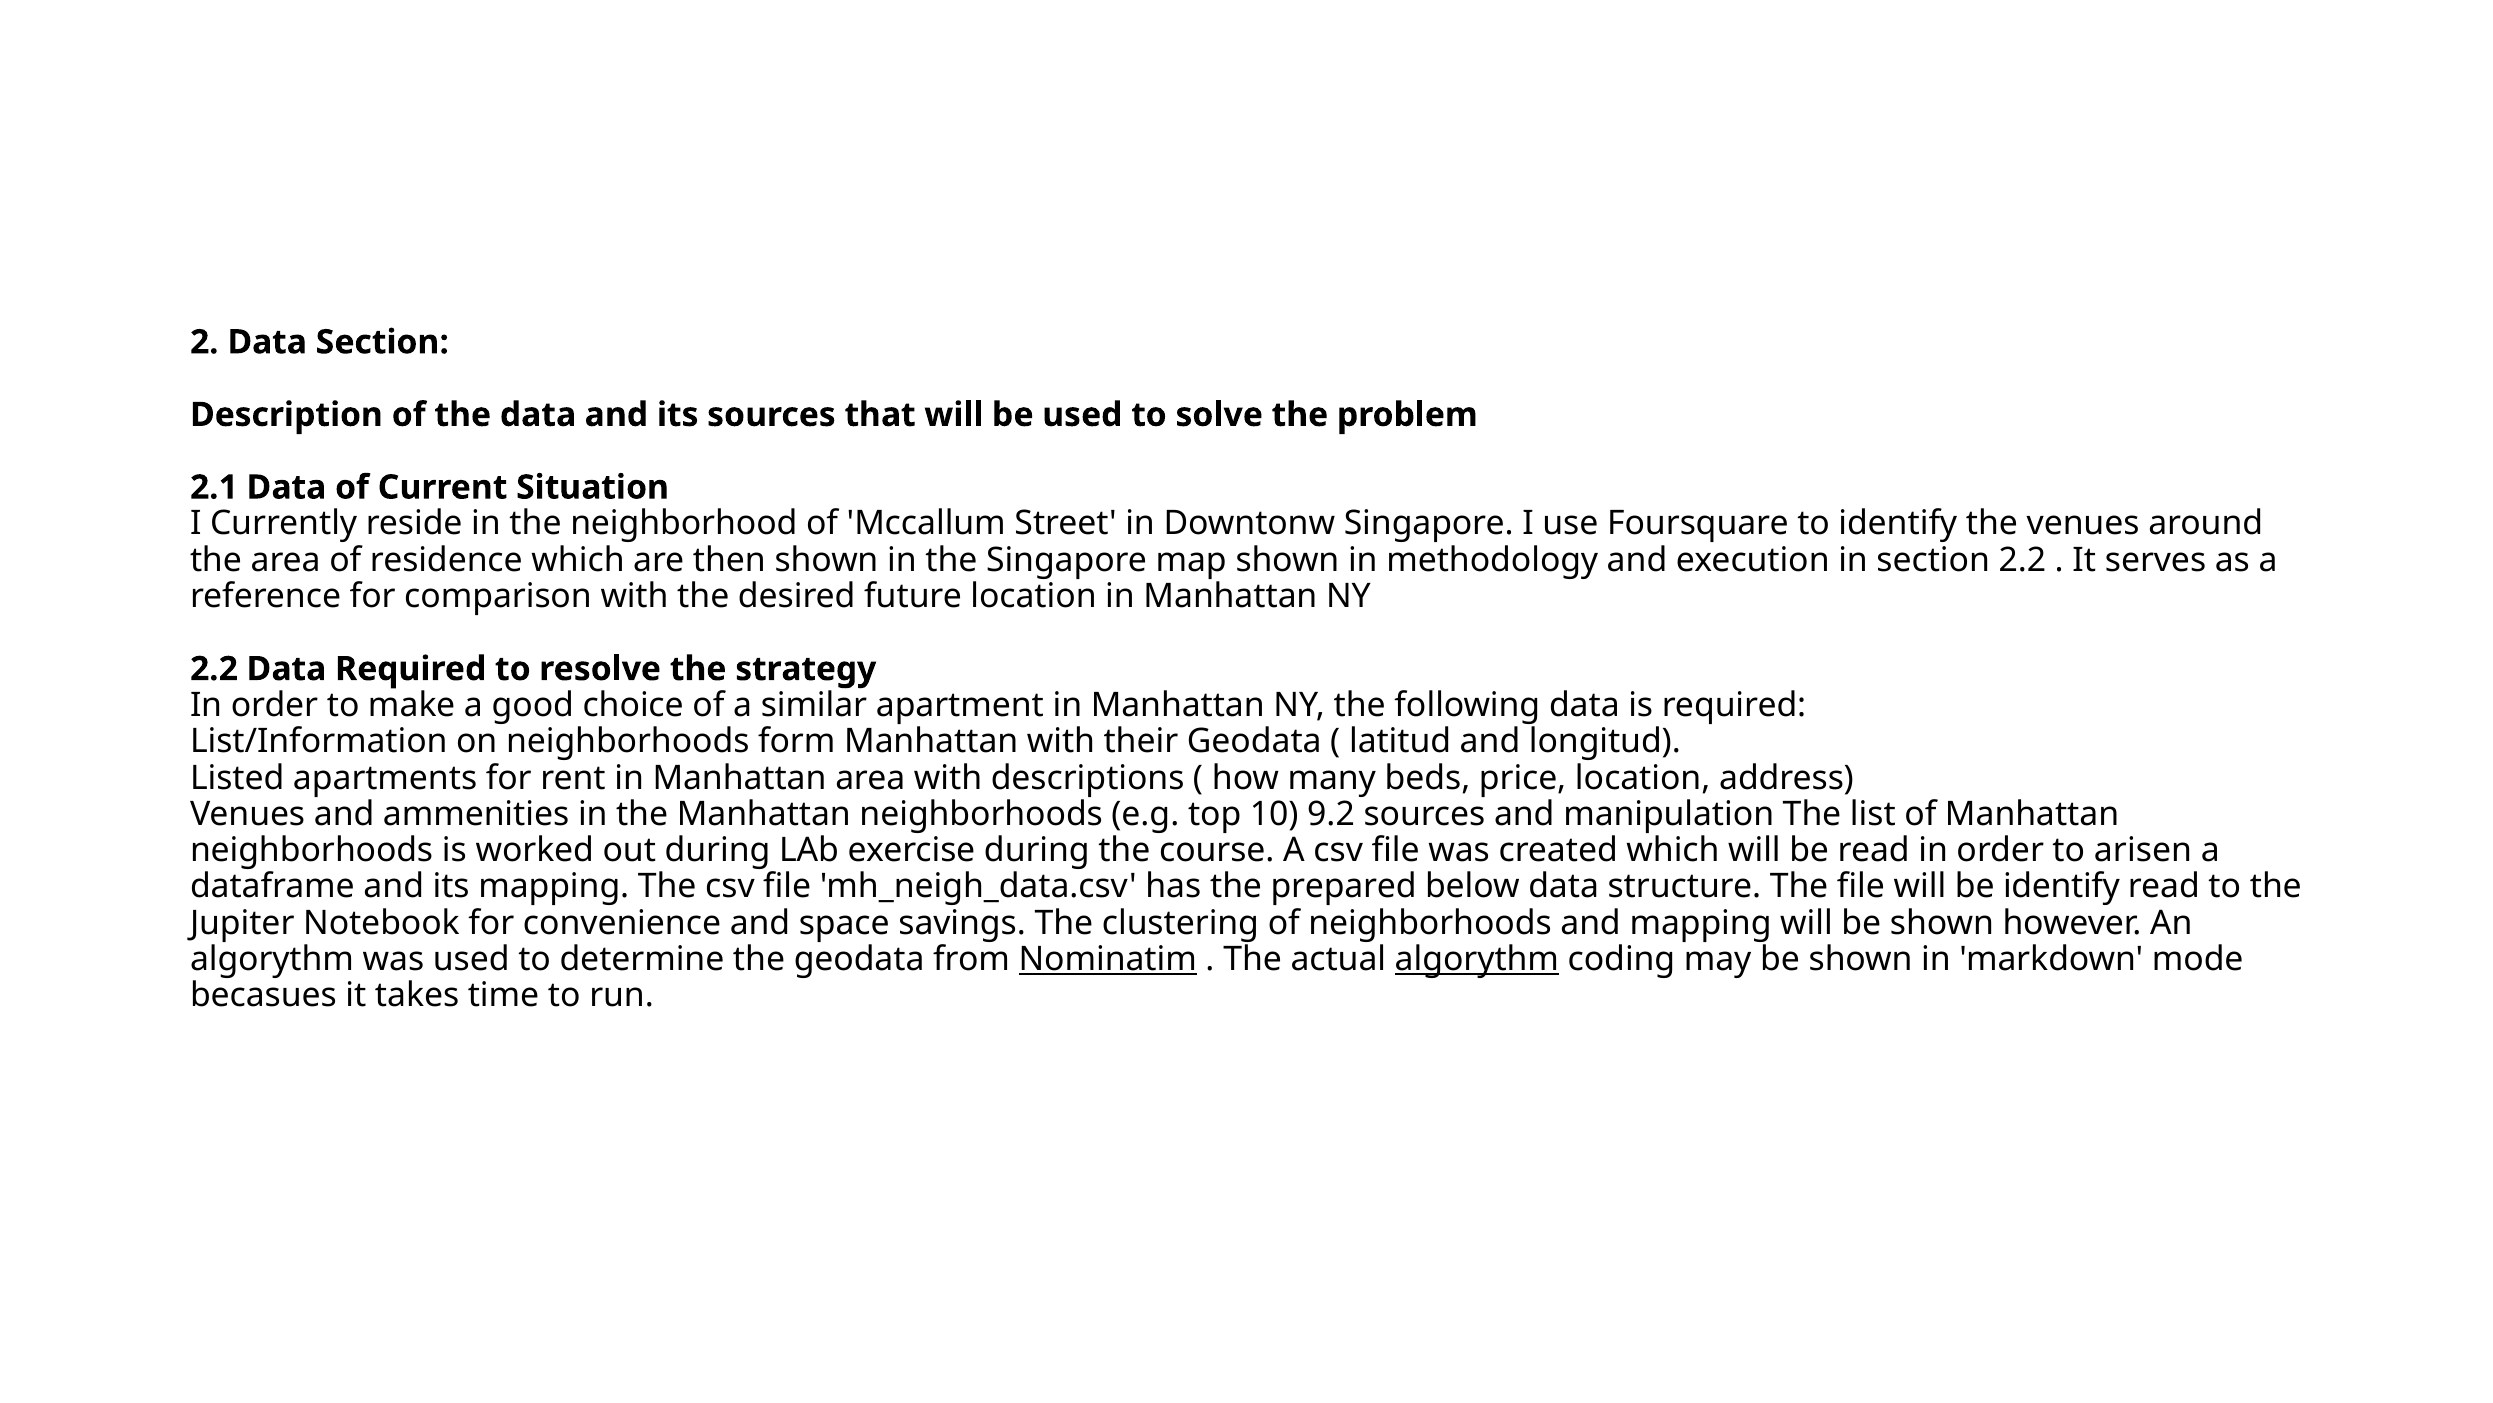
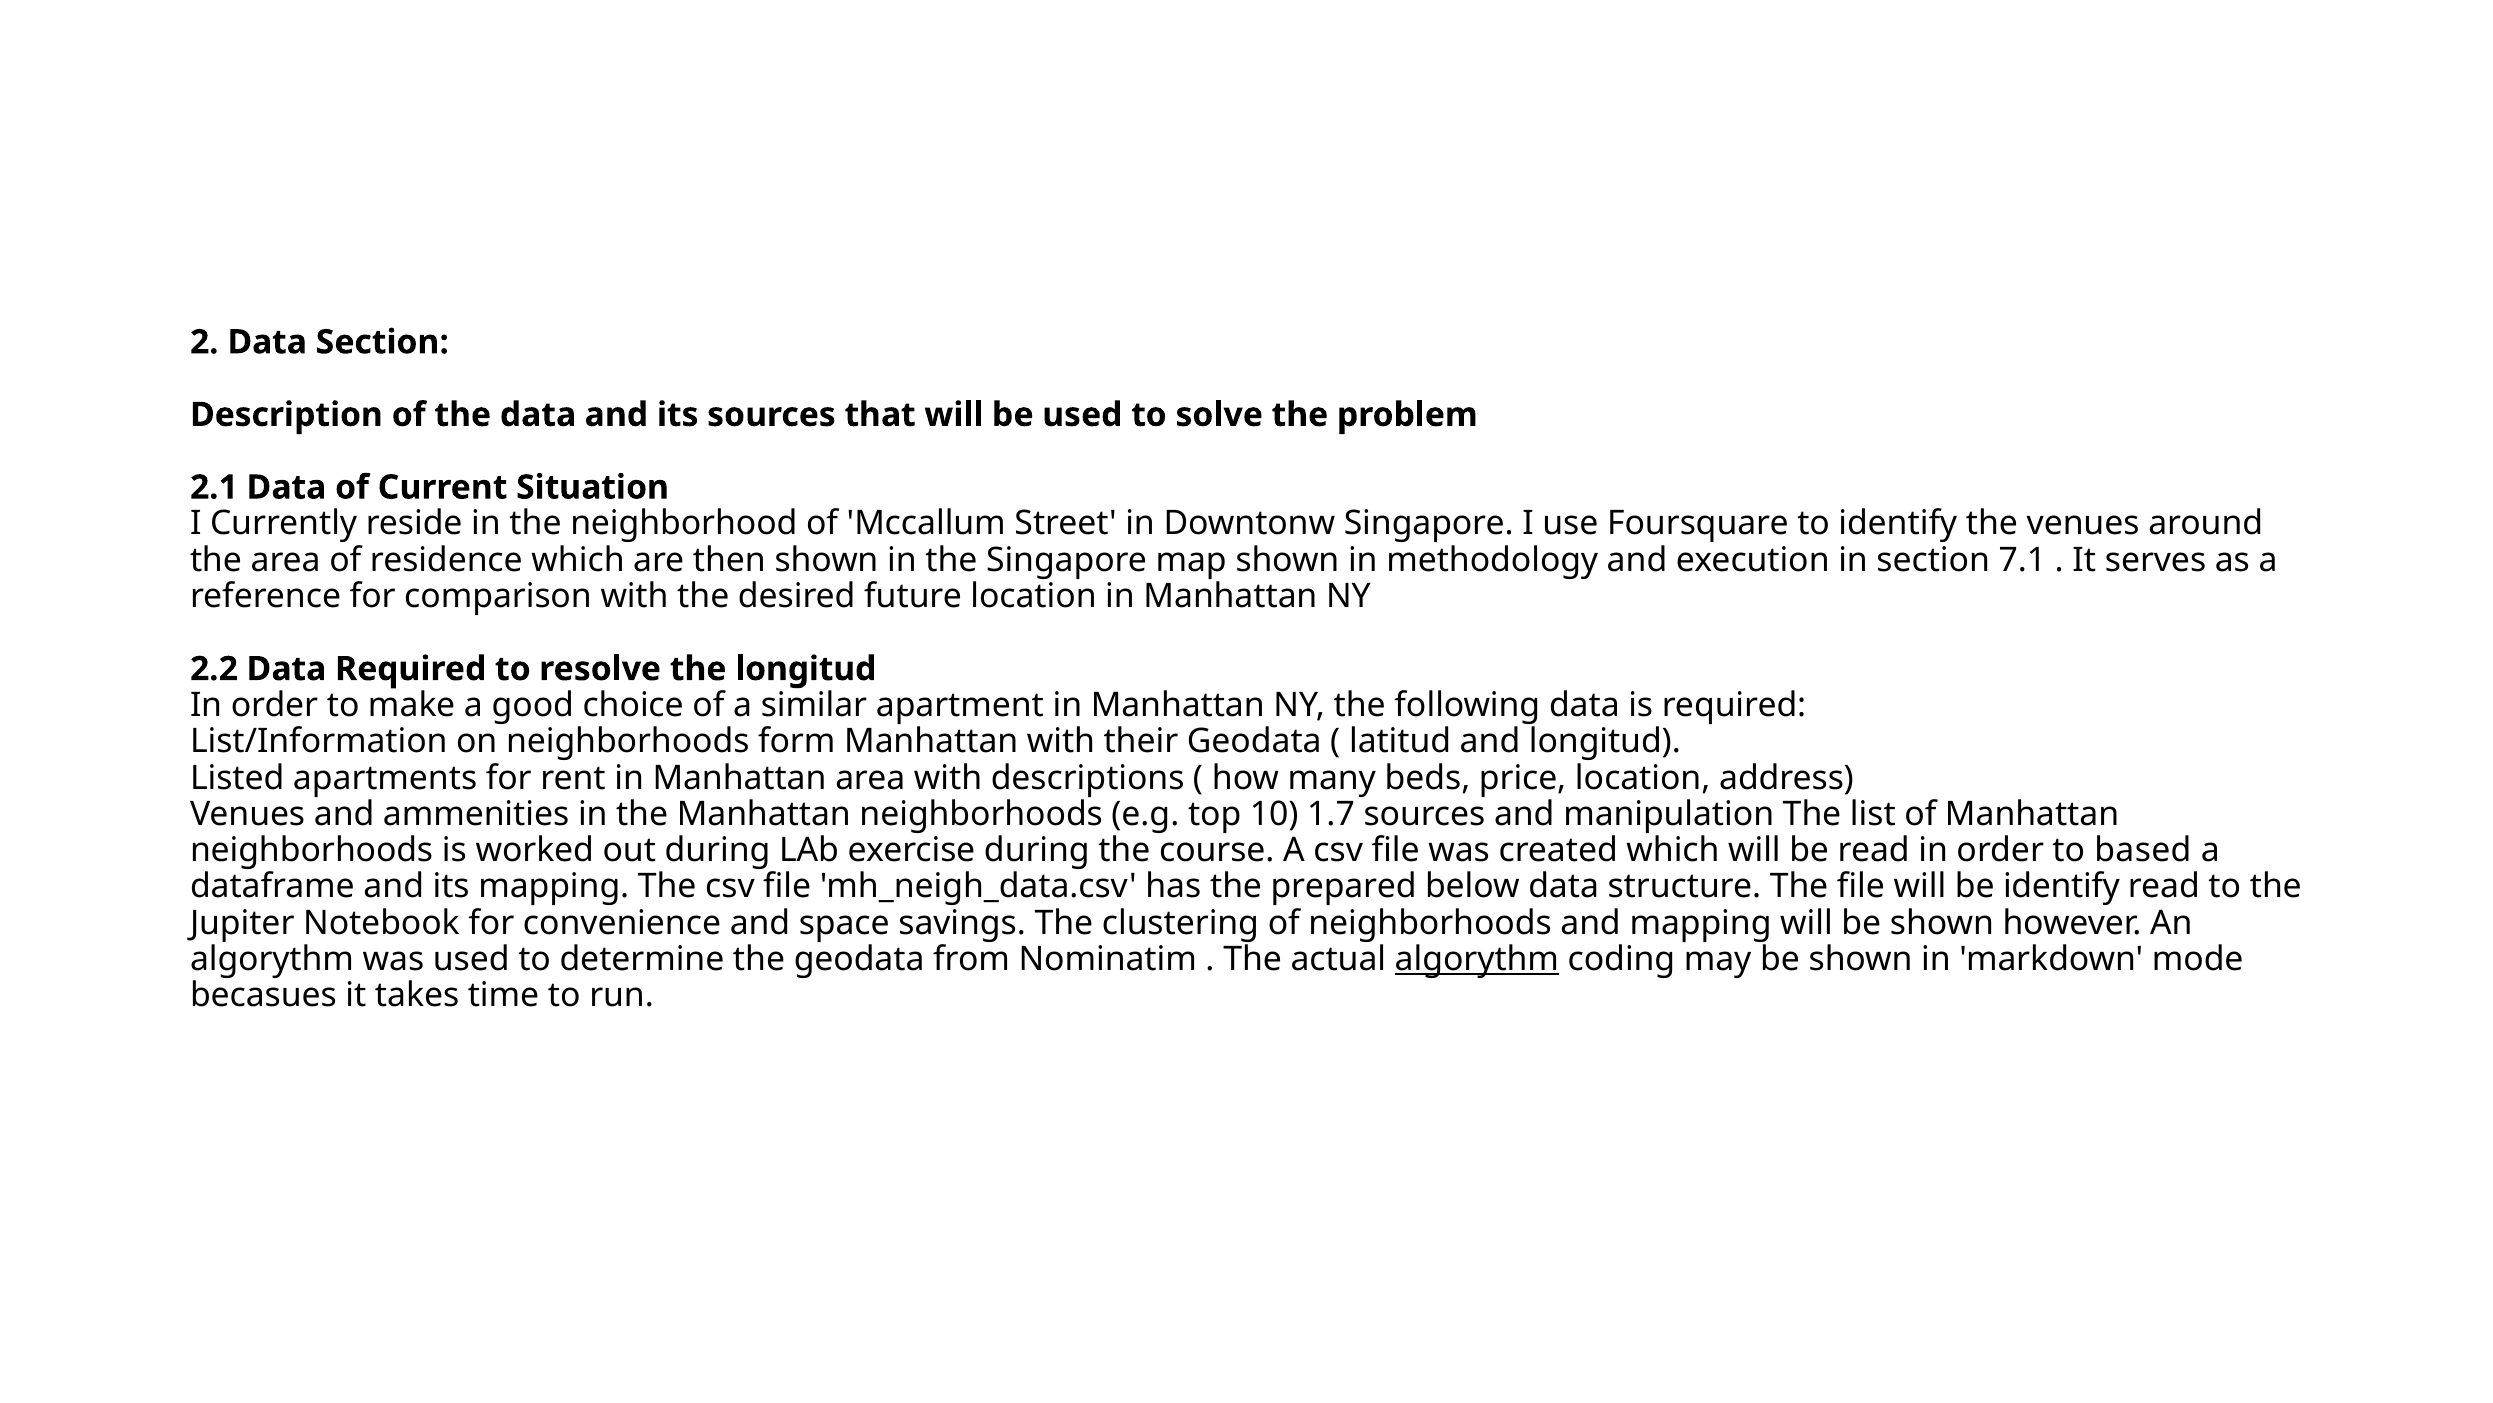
section 2.2: 2.2 -> 7.1 (2022, 560)
the strategy: strategy -> longitud (806, 669)
9.2: 9.2 -> 1.7 (1331, 814)
arisen: arisen -> based (2143, 850)
Nominatim underline: present -> none (1108, 959)
